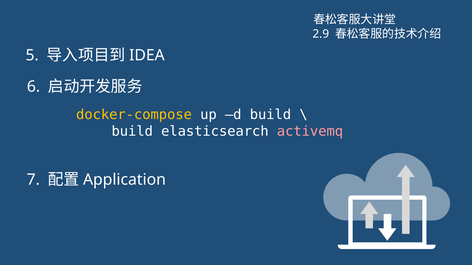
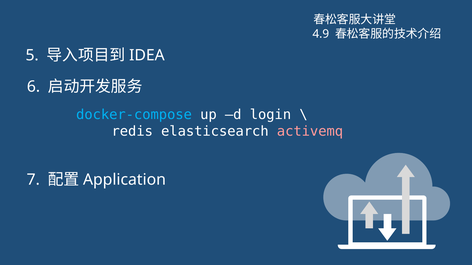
2.9: 2.9 -> 4.9 (321, 34)
docker-compose colour: yellow -> light blue (134, 115)
d build: build -> login (270, 115)
build: build -> redis (132, 131)
